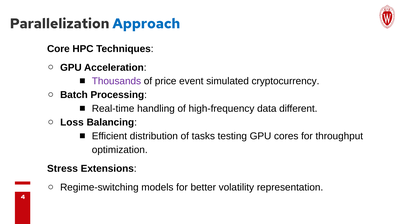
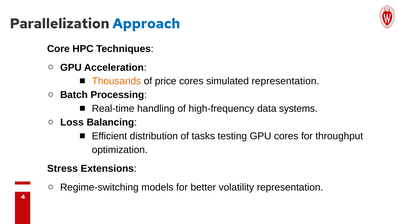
Thousands colour: purple -> orange (116, 81)
price event: event -> cores (191, 81)
simulated cryptocurrency: cryptocurrency -> representation (285, 81)
different: different -> systems (298, 109)
